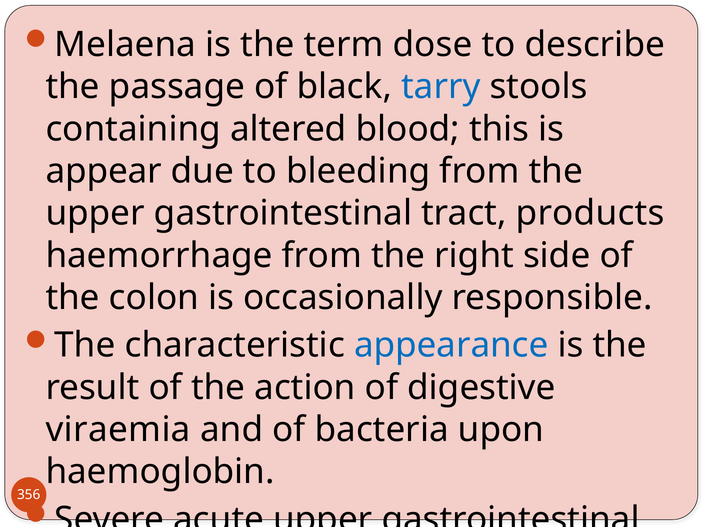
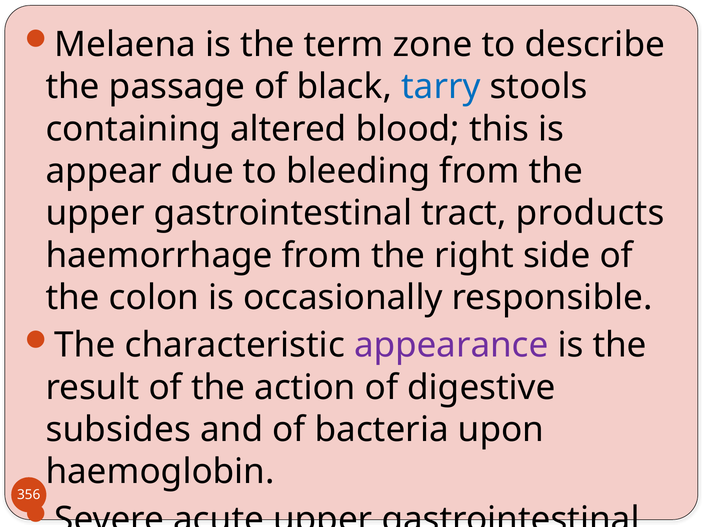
dose: dose -> zone (433, 45)
appearance colour: blue -> purple (451, 346)
viraemia: viraemia -> subsides (118, 430)
